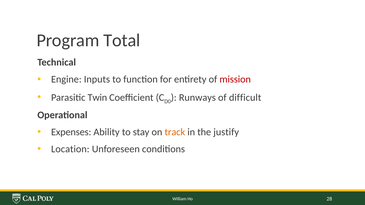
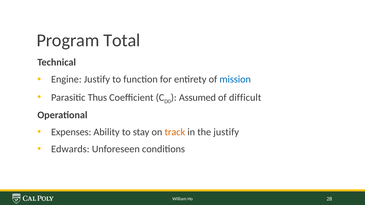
Engine Inputs: Inputs -> Justify (97, 80)
mission colour: red -> blue (235, 80)
Twin: Twin -> Thus (97, 98)
Runways: Runways -> Assumed (197, 98)
Location: Location -> Edwards (70, 149)
